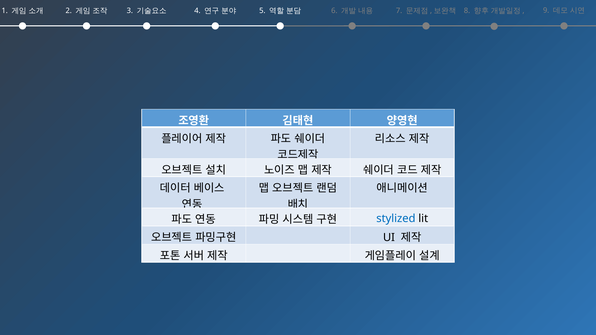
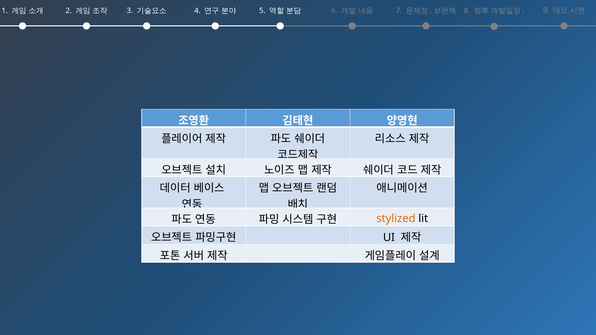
stylized colour: blue -> orange (396, 219)
